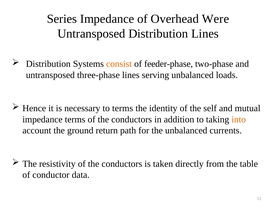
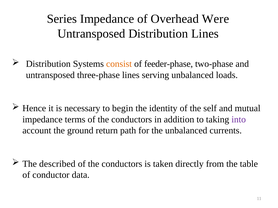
to terms: terms -> begin (123, 109)
into colour: orange -> purple (239, 120)
resistivity: resistivity -> described (57, 164)
